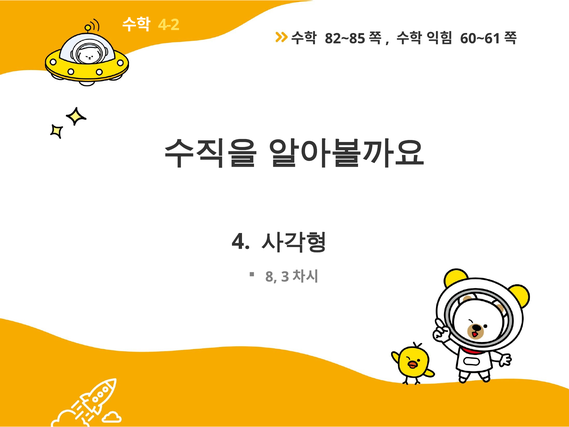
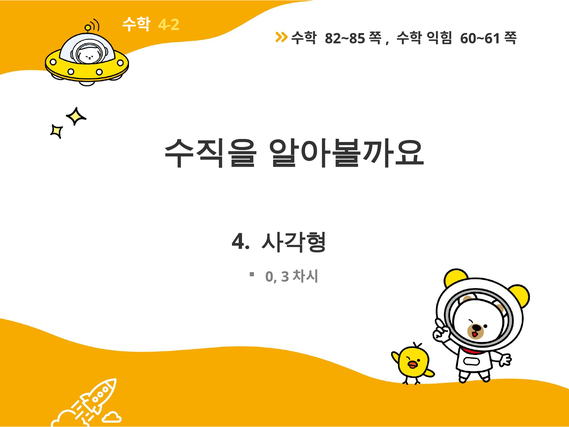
8: 8 -> 0 (271, 277)
